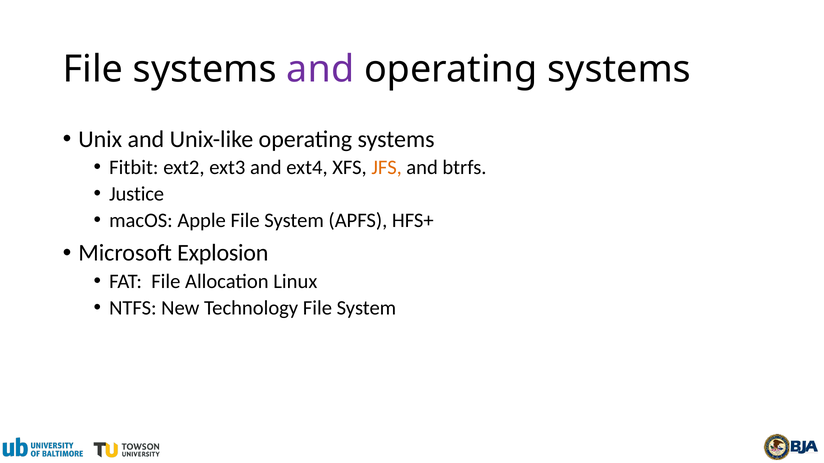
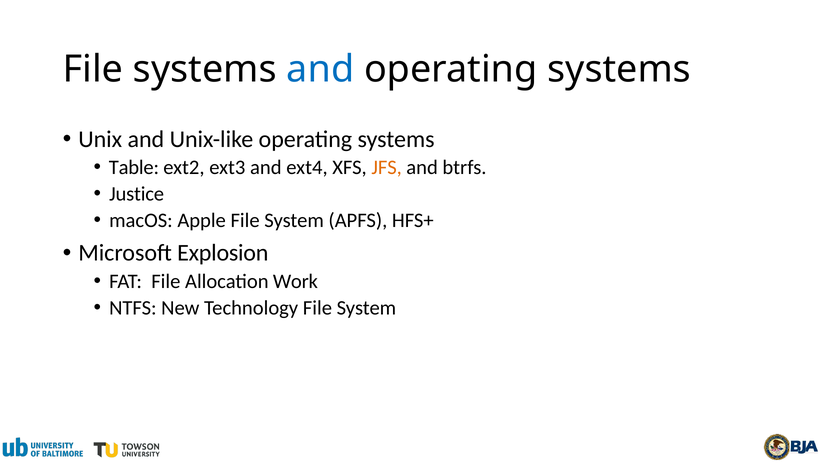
and colour: purple -> blue (320, 69)
Fitbit: Fitbit -> Table (134, 168)
Linux: Linux -> Work (295, 282)
